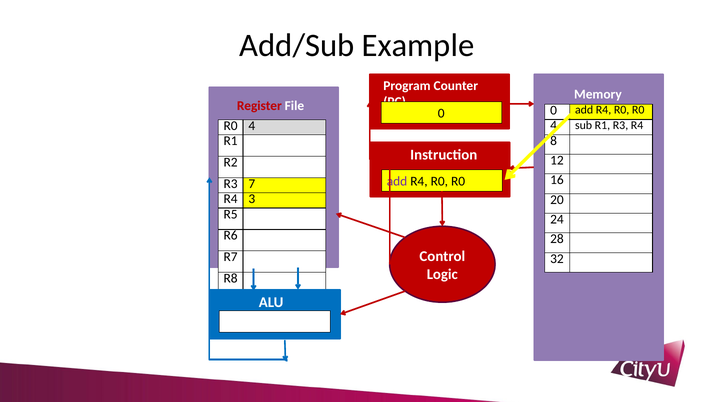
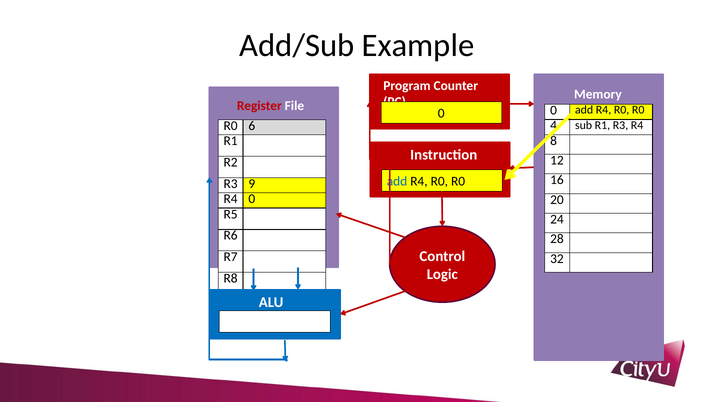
4: 4 -> 6 (252, 126)
add colour: purple -> blue (397, 181)
7: 7 -> 9 (252, 184)
R4 3: 3 -> 0 (252, 199)
